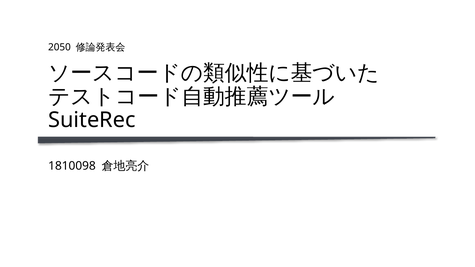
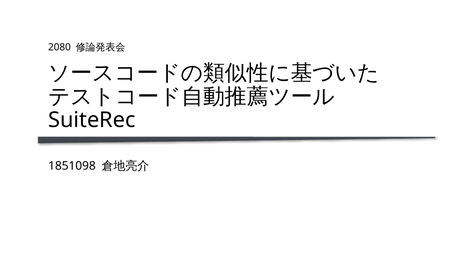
2050: 2050 -> 2080 (59, 47)
1810098: 1810098 -> 1851098 (72, 166)
